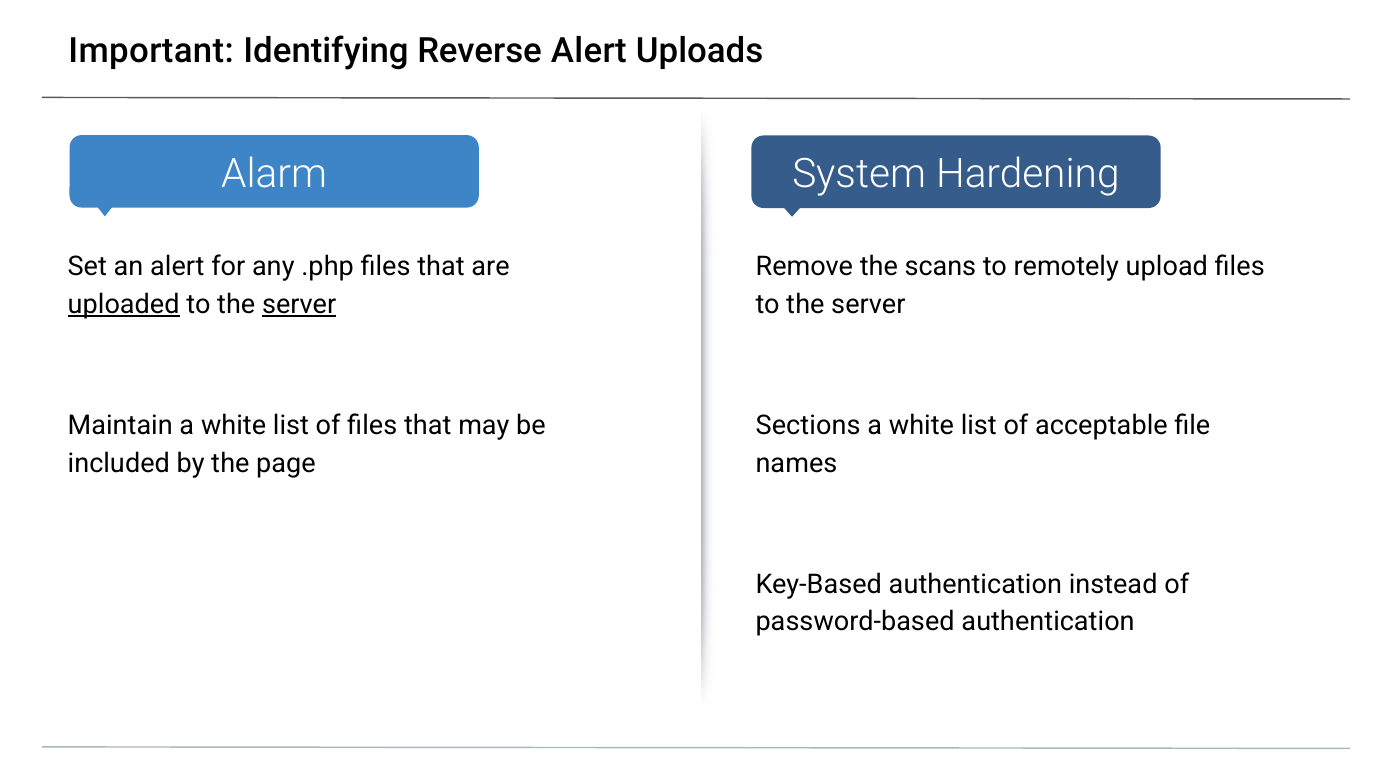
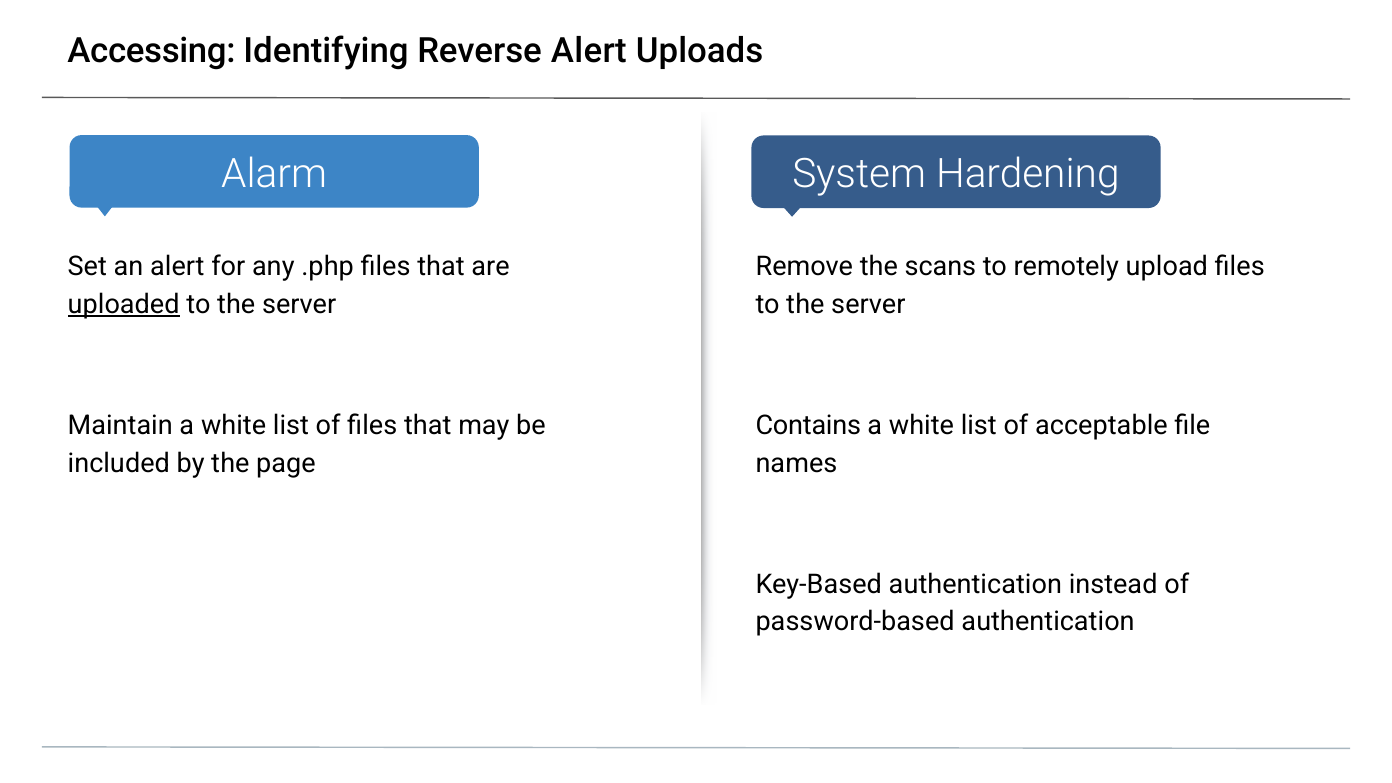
Important: Important -> Accessing (151, 51)
server underline: present -> none (299, 304)
Sections: Sections -> Contains (808, 426)
